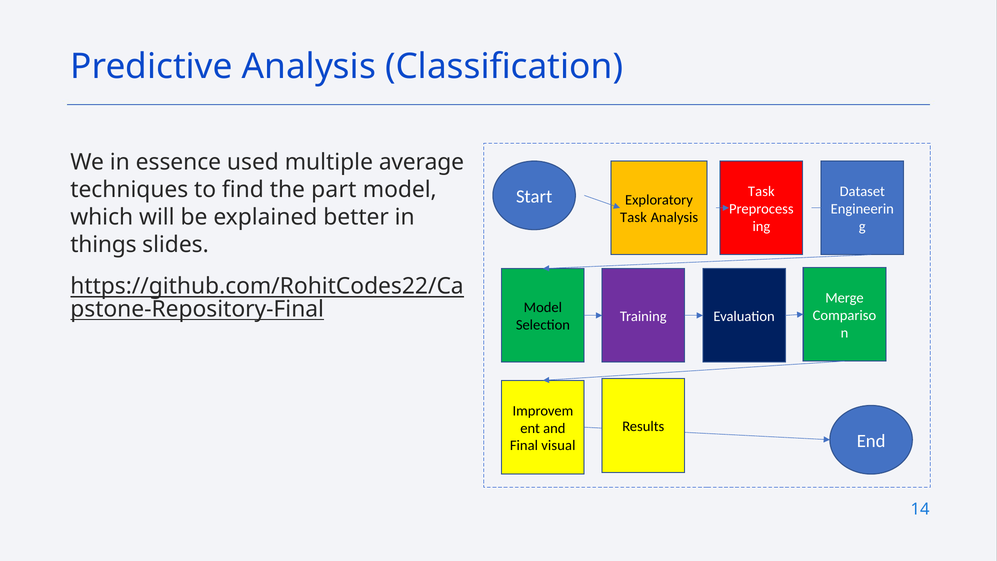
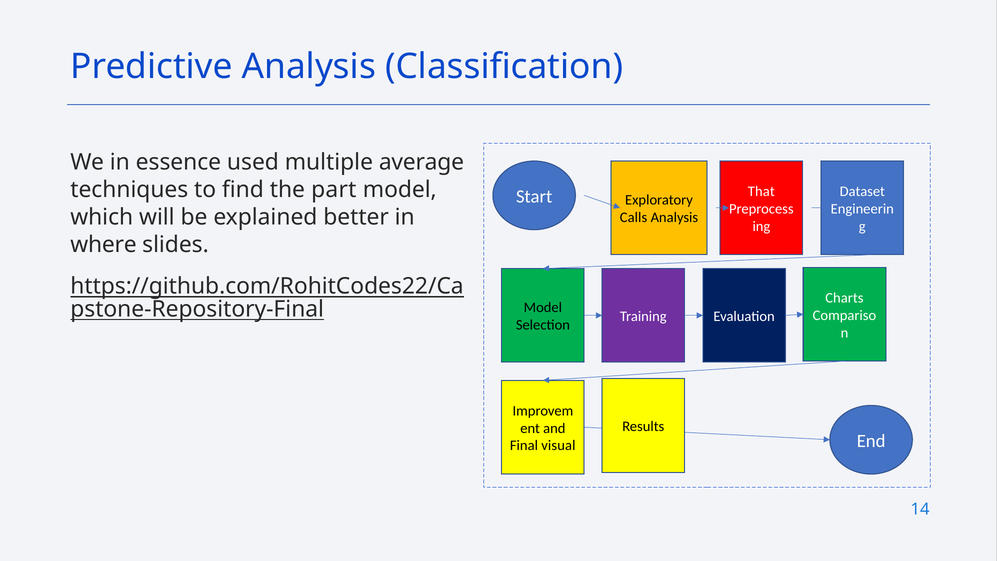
Task: Task -> That (761, 191)
Task: Task -> Calls (634, 218)
things: things -> where (103, 244)
Merge: Merge -> Charts (844, 298)
